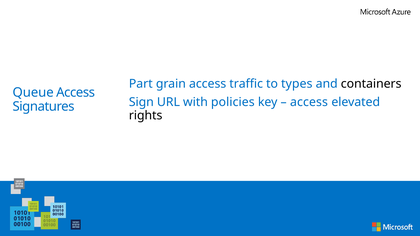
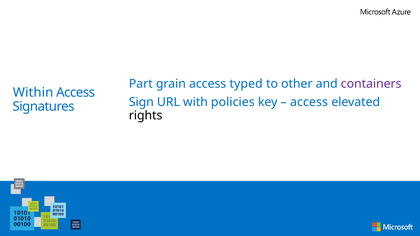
traffic: traffic -> typed (246, 84)
types: types -> other (297, 84)
containers colour: black -> purple (371, 84)
Queue: Queue -> Within (33, 92)
